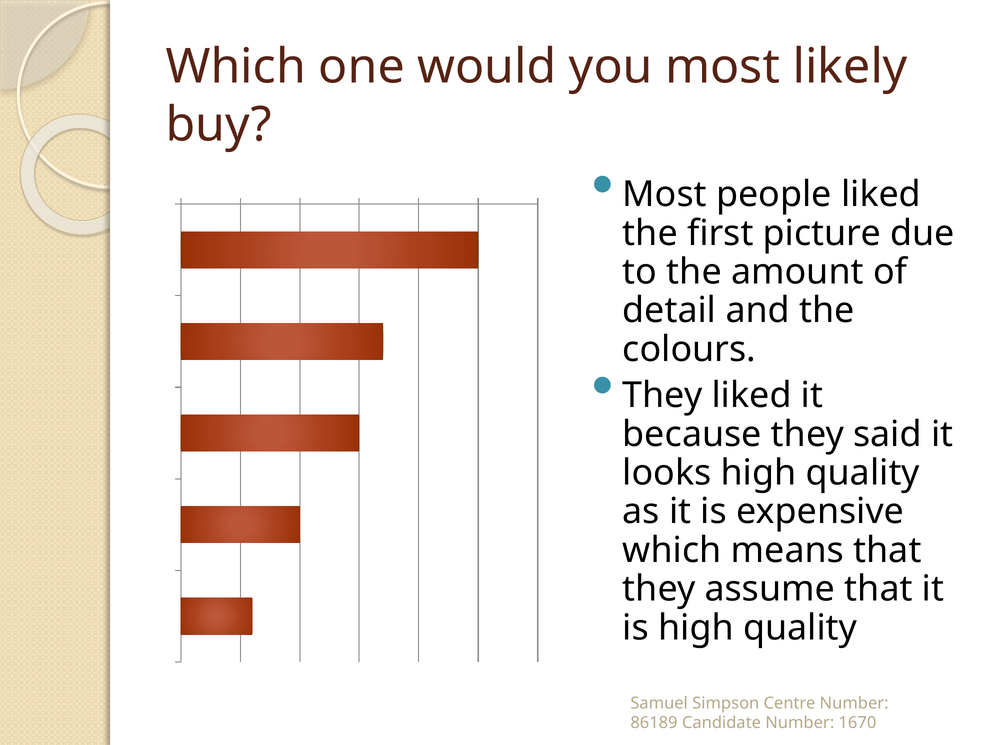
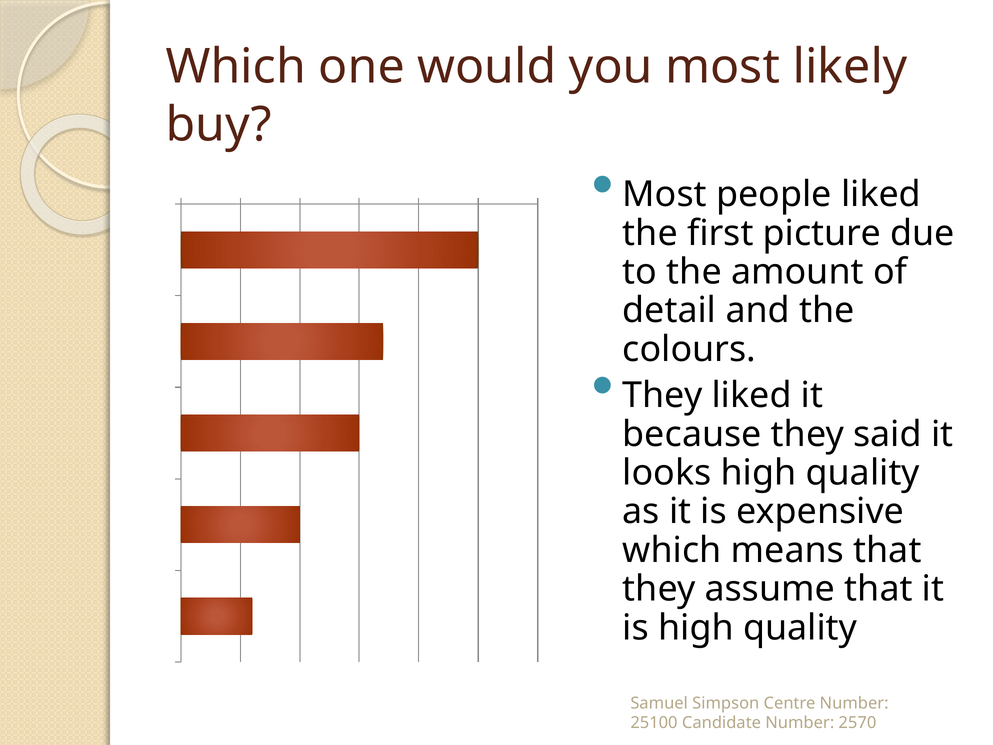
86189: 86189 -> 25100 (654, 723)
1670: 1670 -> 2570 (857, 723)
